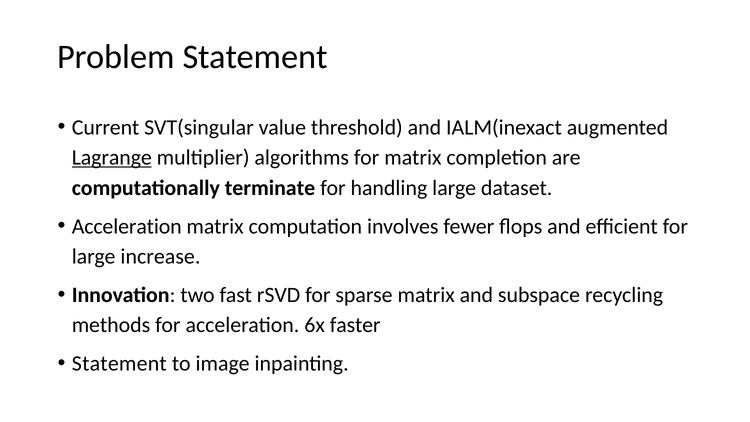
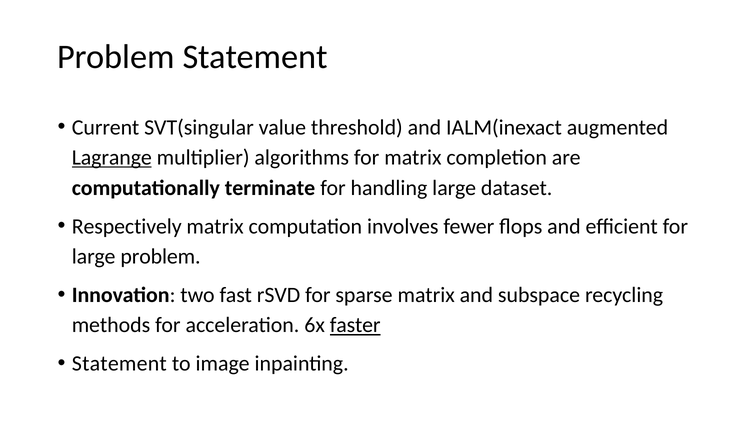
Acceleration: Acceleration -> Respectively (127, 226)
large increase: increase -> problem (161, 256)
faster underline: none -> present (355, 325)
